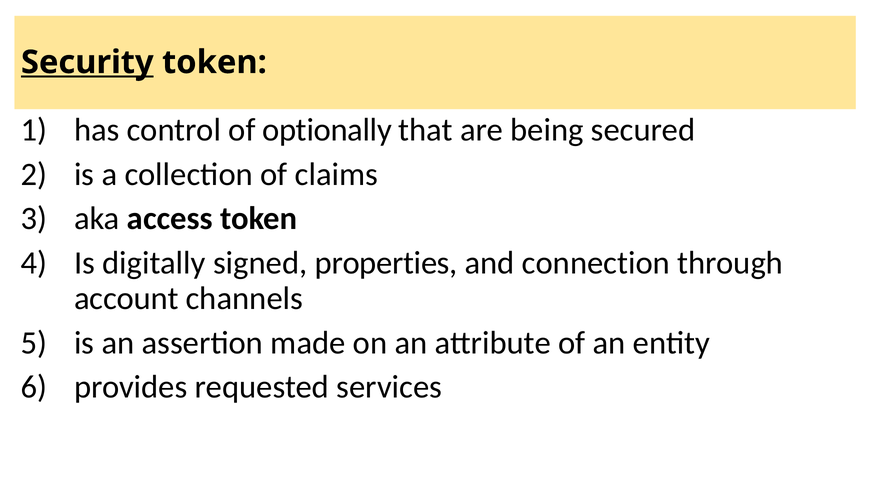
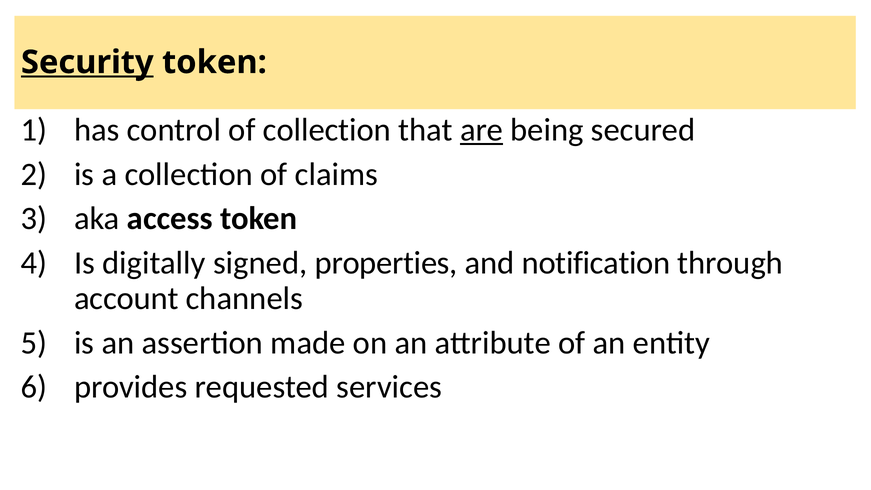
of optionally: optionally -> collection (327, 130)
are underline: none -> present (481, 130)
connection: connection -> notification (596, 263)
